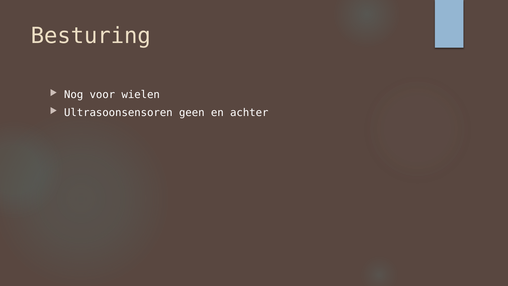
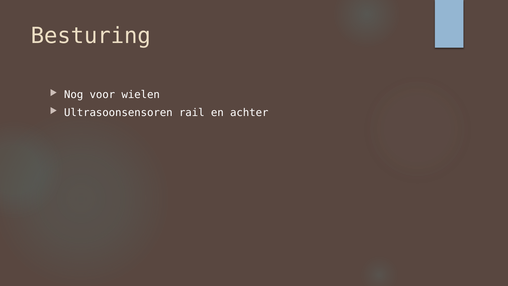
geen: geen -> rail (192, 113)
